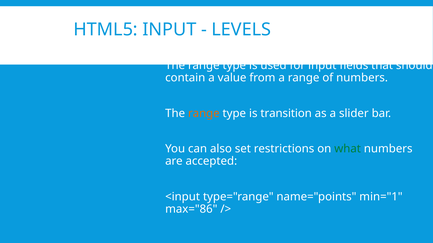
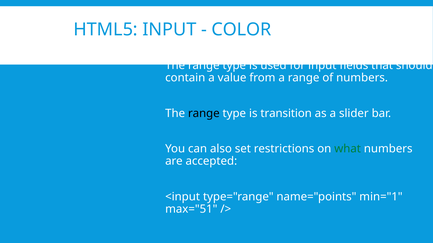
LEVELS: LEVELS -> COLOR (241, 30)
range colour: orange -> black (204, 114)
max="86: max="86 -> max="51 (191, 209)
